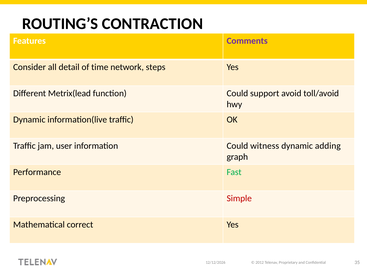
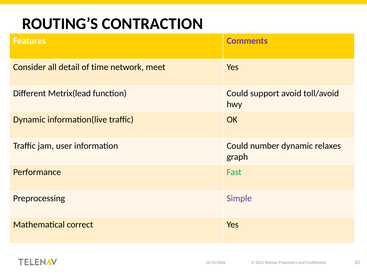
steps: steps -> meet (156, 67)
witness: witness -> number (265, 146)
adding: adding -> relaxes (328, 146)
Simple colour: red -> purple (239, 198)
